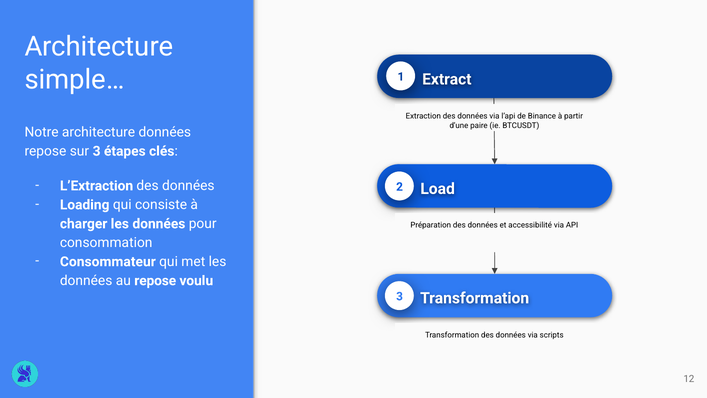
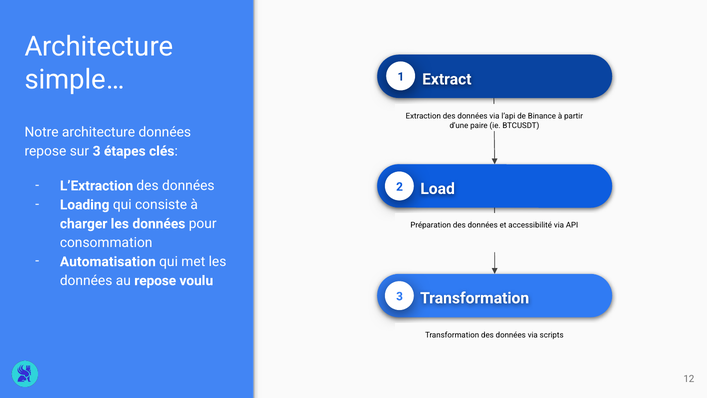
Consommateur: Consommateur -> Automatisation (108, 262)
